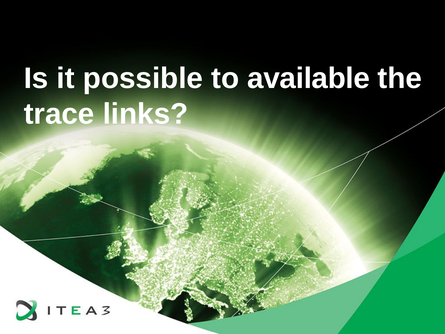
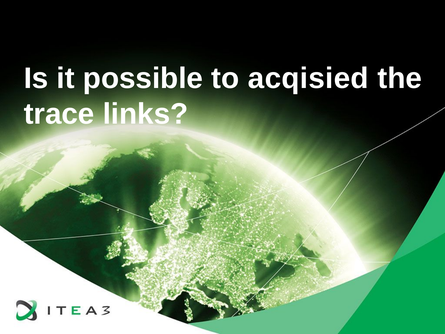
available: available -> acqisied (308, 78)
